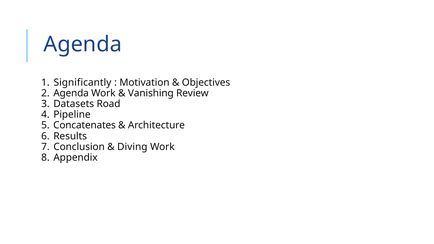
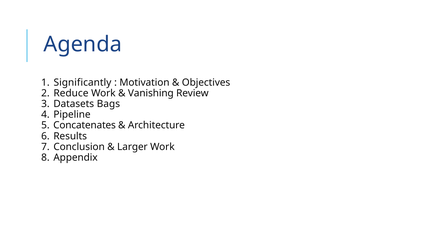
Agenda: Agenda -> Reduce (71, 93)
Road: Road -> Bags (108, 104)
Diving: Diving -> Larger (132, 147)
